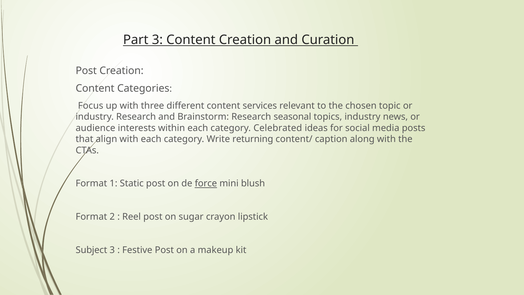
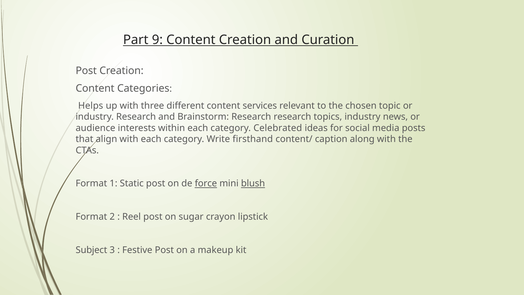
Part 3: 3 -> 9 (157, 40)
Focus: Focus -> Helps (91, 106)
Research seasonal: seasonal -> research (292, 117)
returning: returning -> firsthand (253, 139)
blush underline: none -> present (253, 183)
